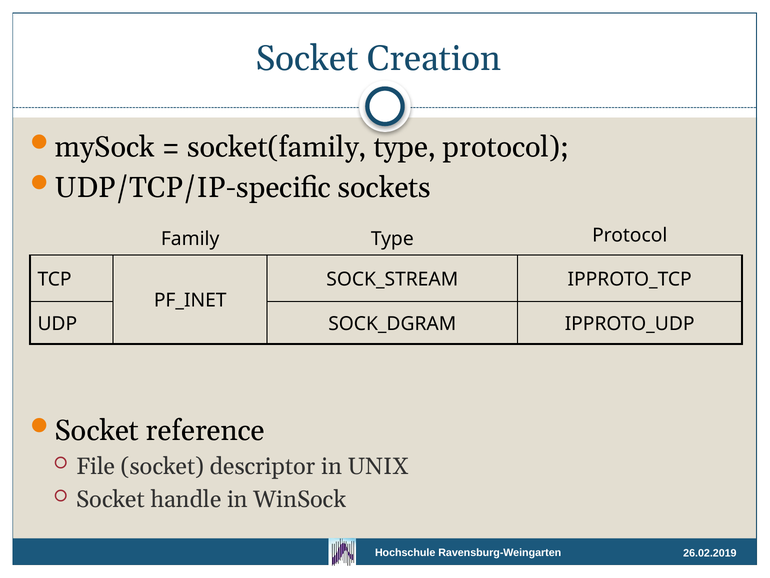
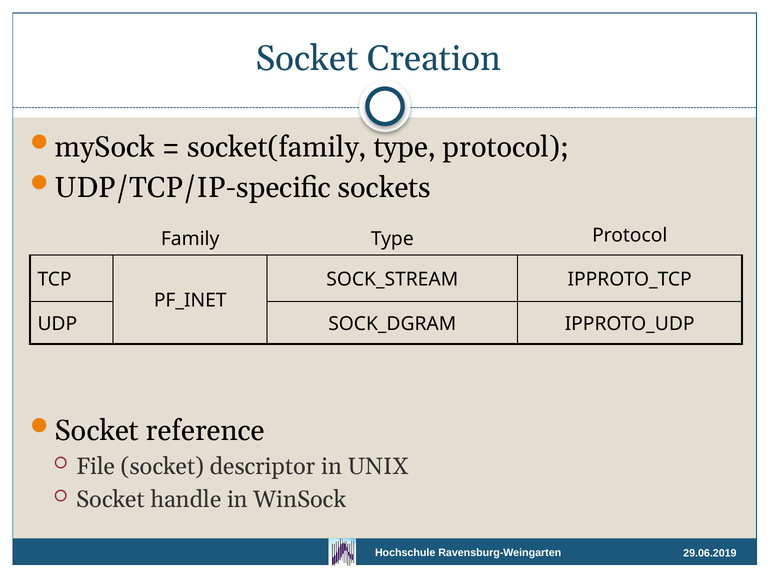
26.02.2019: 26.02.2019 -> 29.06.2019 (710, 553)
